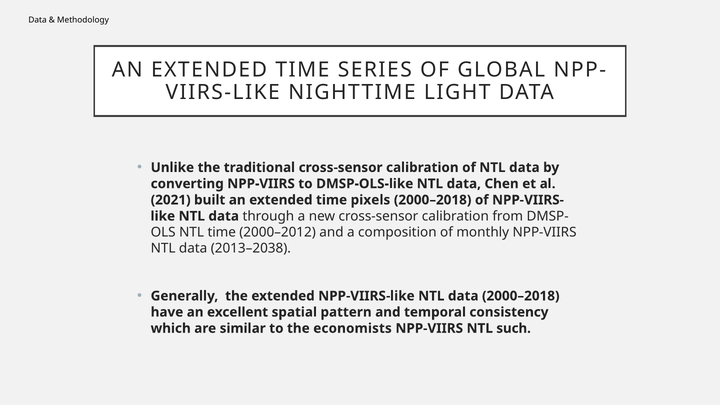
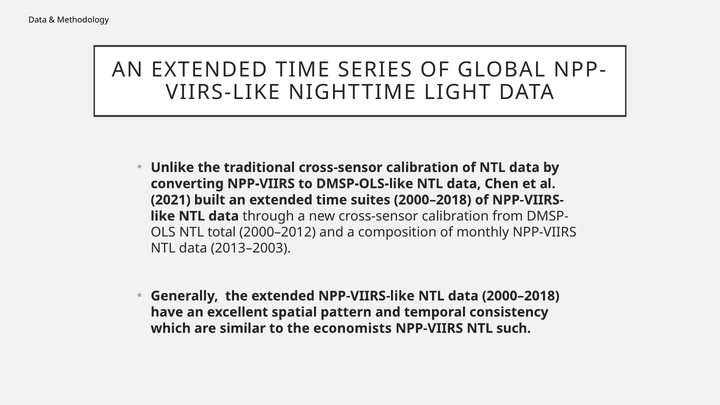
pixels: pixels -> suites (371, 200)
NTL time: time -> total (222, 232)
2013–2038: 2013–2038 -> 2013–2003 (251, 249)
